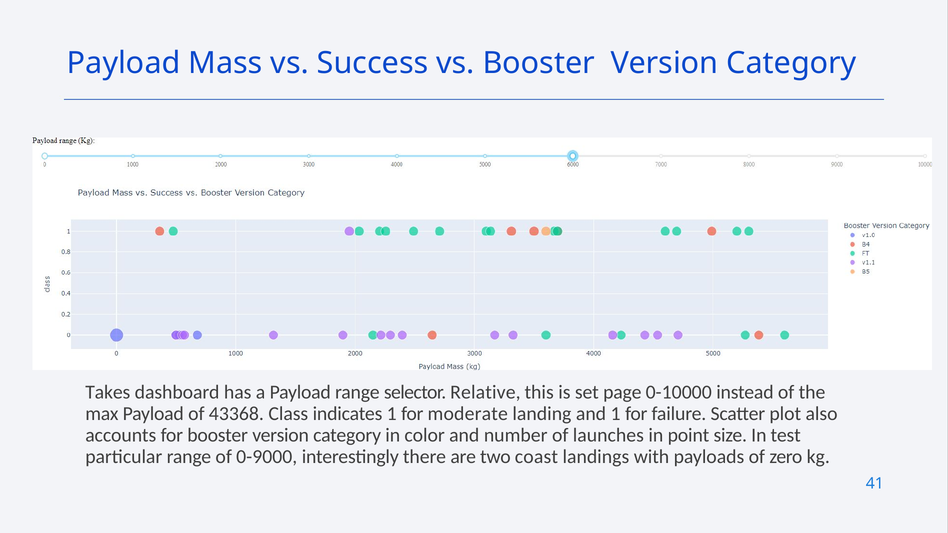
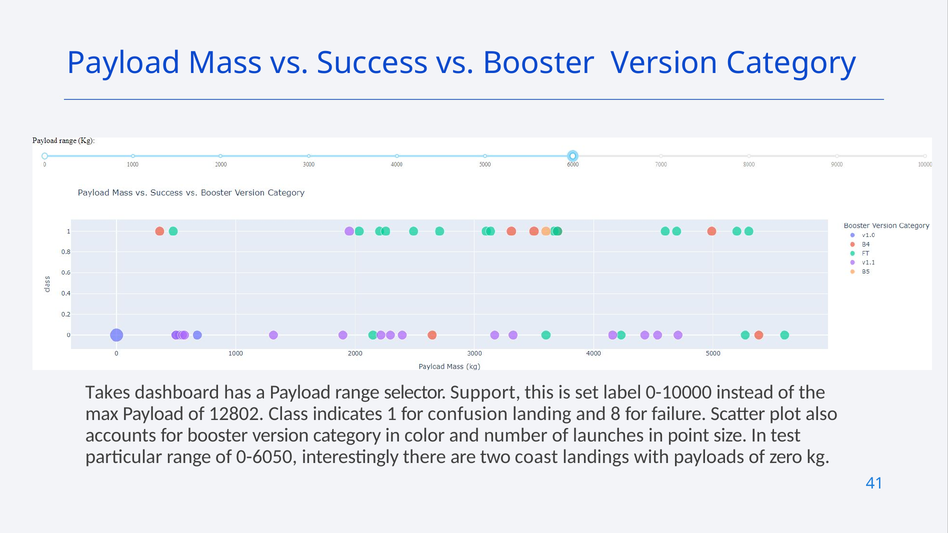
Relative: Relative -> Support (485, 392)
page: page -> label (622, 392)
43368: 43368 -> 12802 (236, 414)
moderate: moderate -> confusion (468, 414)
and 1: 1 -> 8 (616, 414)
0-9000: 0-9000 -> 0-6050 (267, 457)
